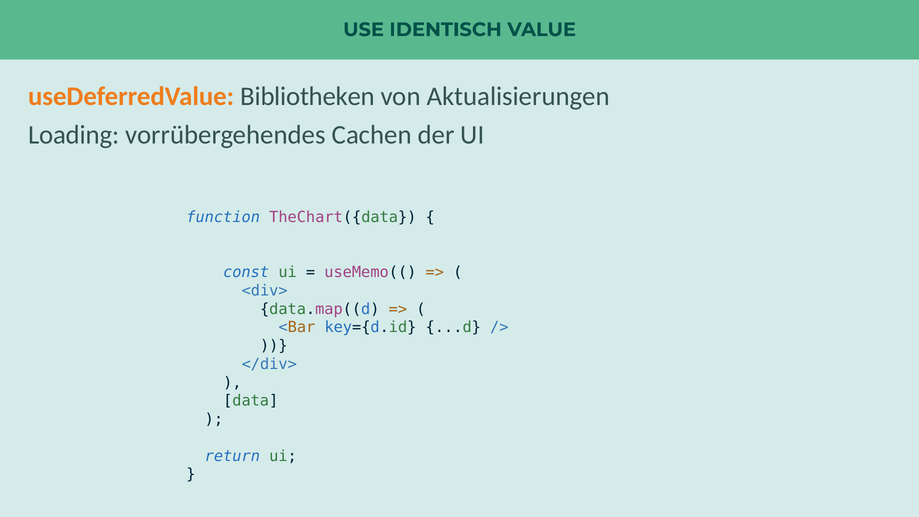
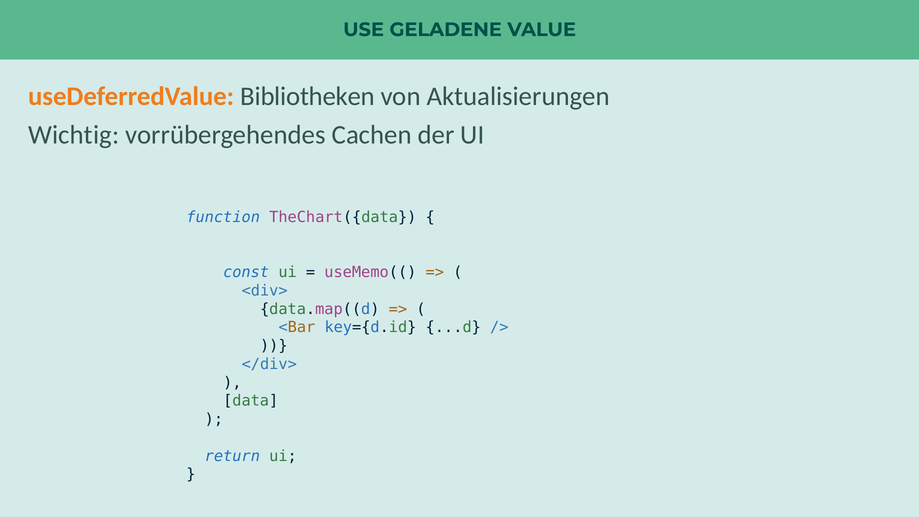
IDENTISCH: IDENTISCH -> GELADENE (446, 30)
Loading: Loading -> Wichtig (74, 135)
